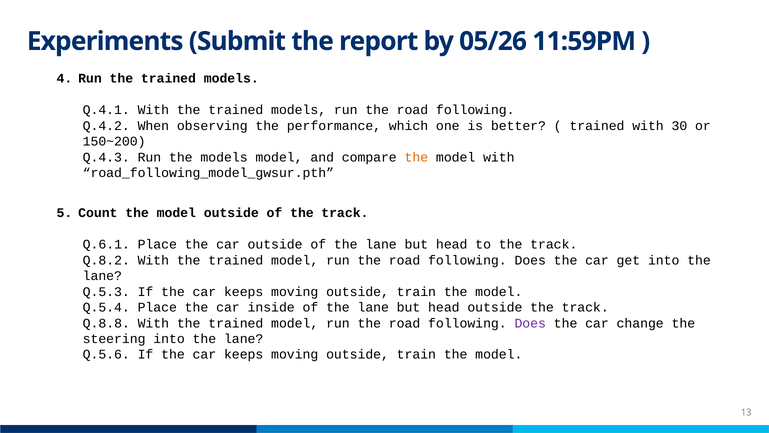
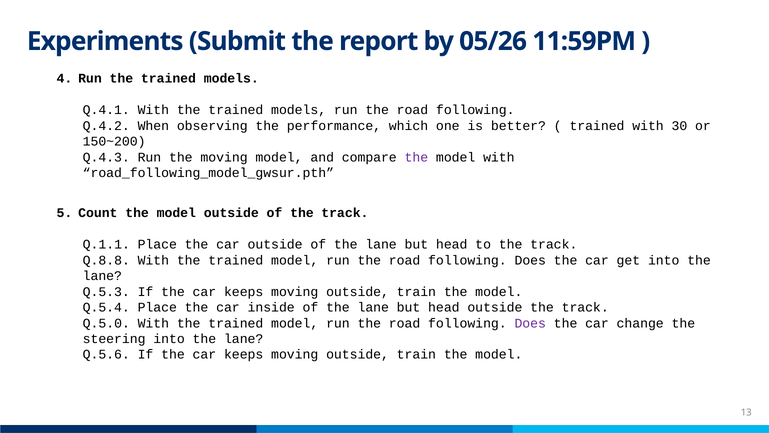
the models: models -> moving (224, 157)
the colour: orange -> purple (416, 157)
Q.6.1: Q.6.1 -> Q.1.1 (106, 244)
Q.8.2: Q.8.2 -> Q.8.8 (106, 260)
Q.8.8: Q.8.8 -> Q.5.0 (106, 323)
